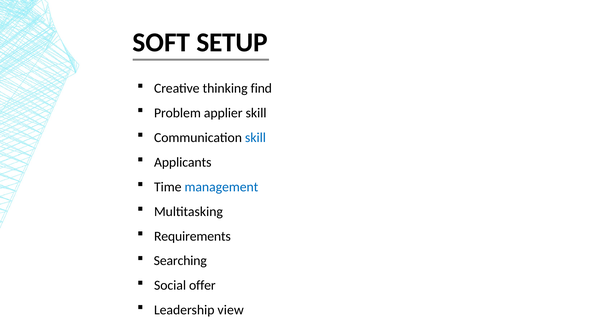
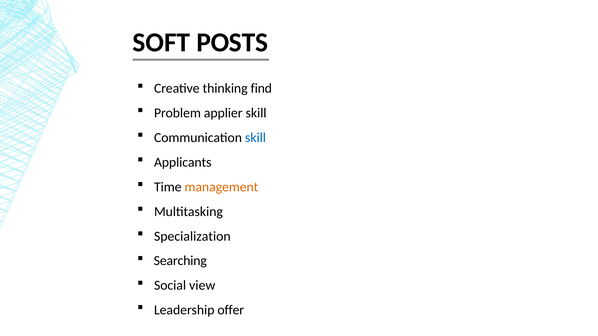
SETUP: SETUP -> POSTS (232, 43)
management colour: blue -> orange (221, 187)
Requirements: Requirements -> Specialization (192, 236)
offer: offer -> view (202, 286)
view: view -> offer (231, 310)
